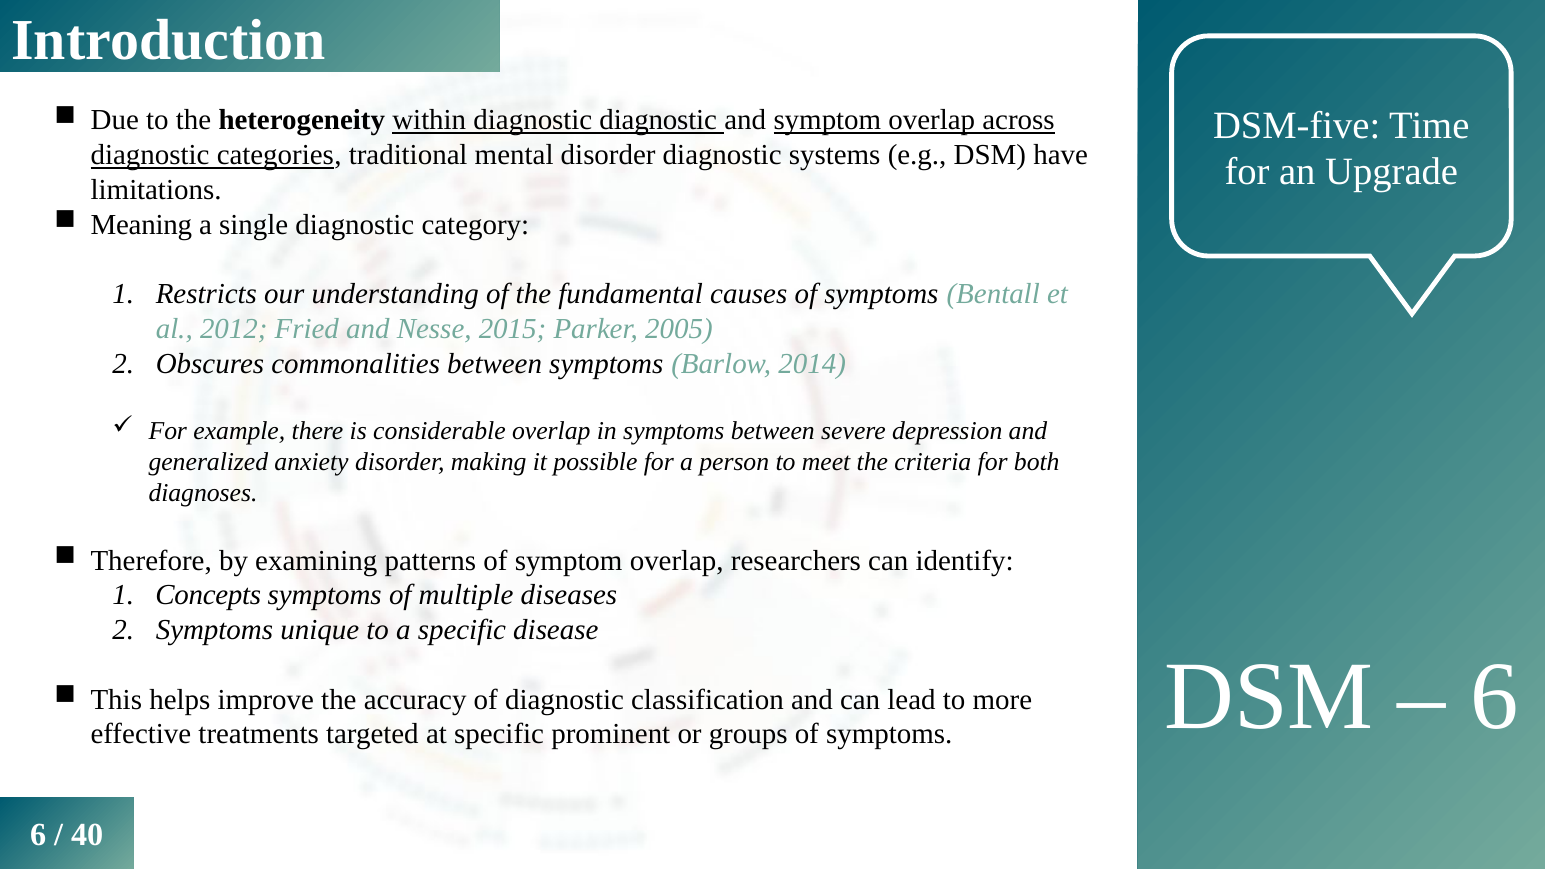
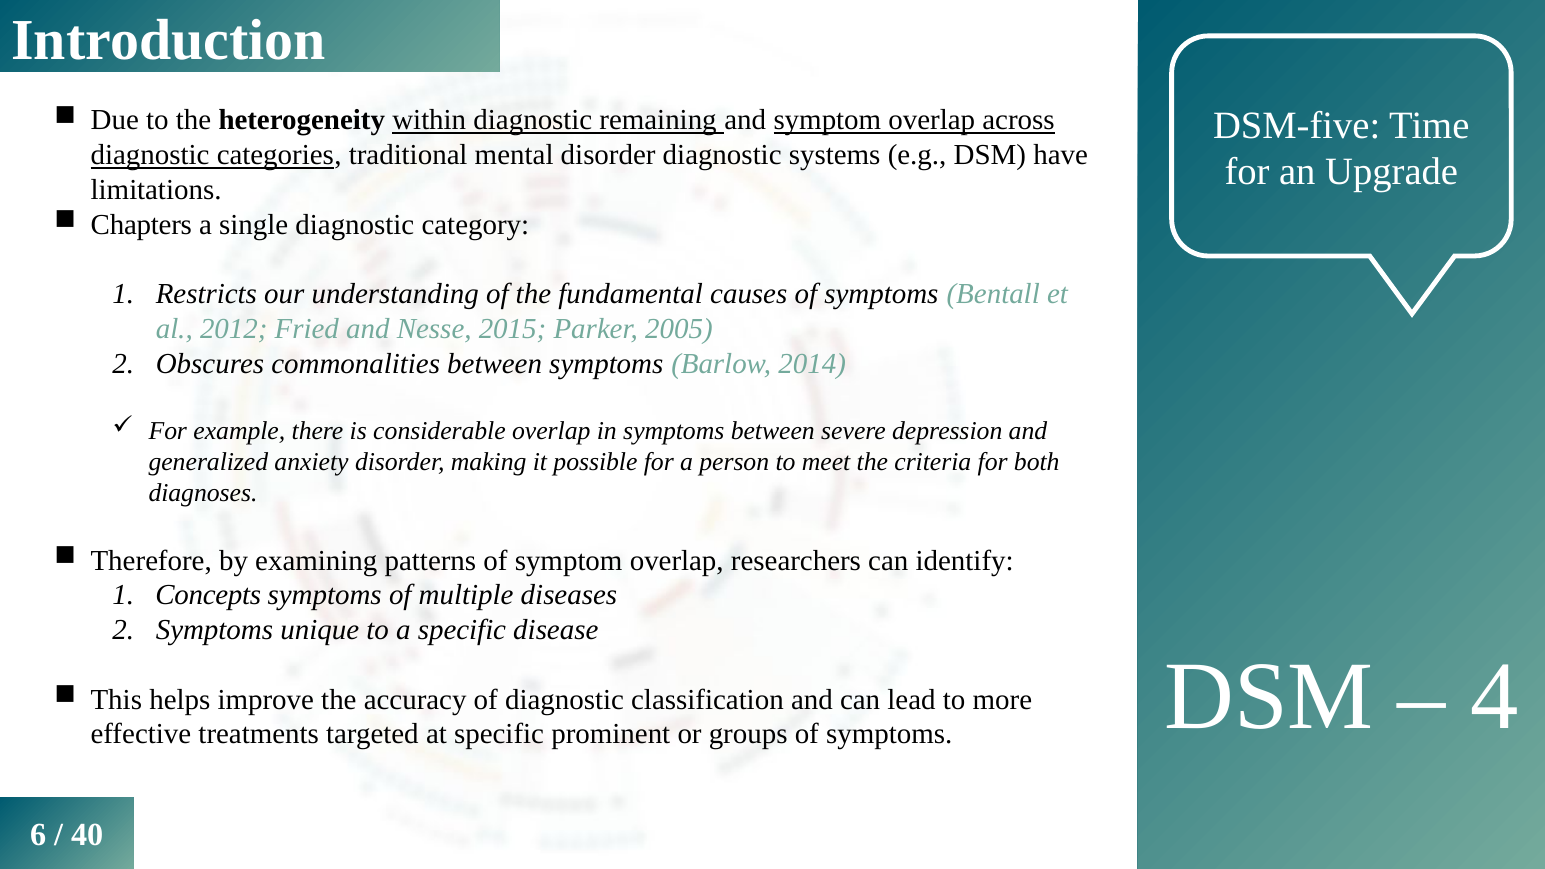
diagnostic diagnostic: diagnostic -> remaining (658, 120)
Meaning: Meaning -> Chapters (141, 225)
6: 6 -> 4 (1494, 696)
